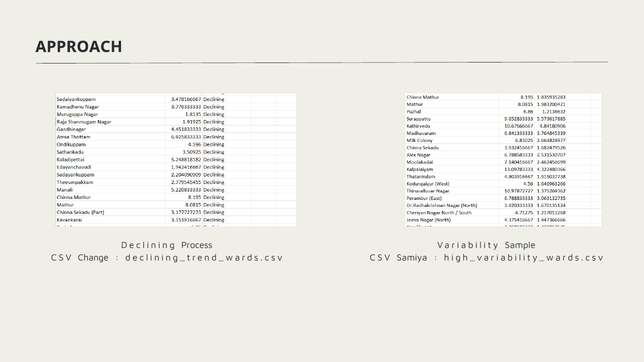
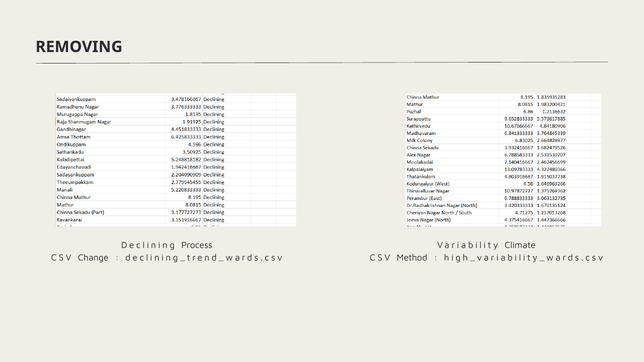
APPROACH: APPROACH -> REMOVING (79, 47)
Sample: Sample -> Climate (520, 245)
Samiya: Samiya -> Method (412, 258)
